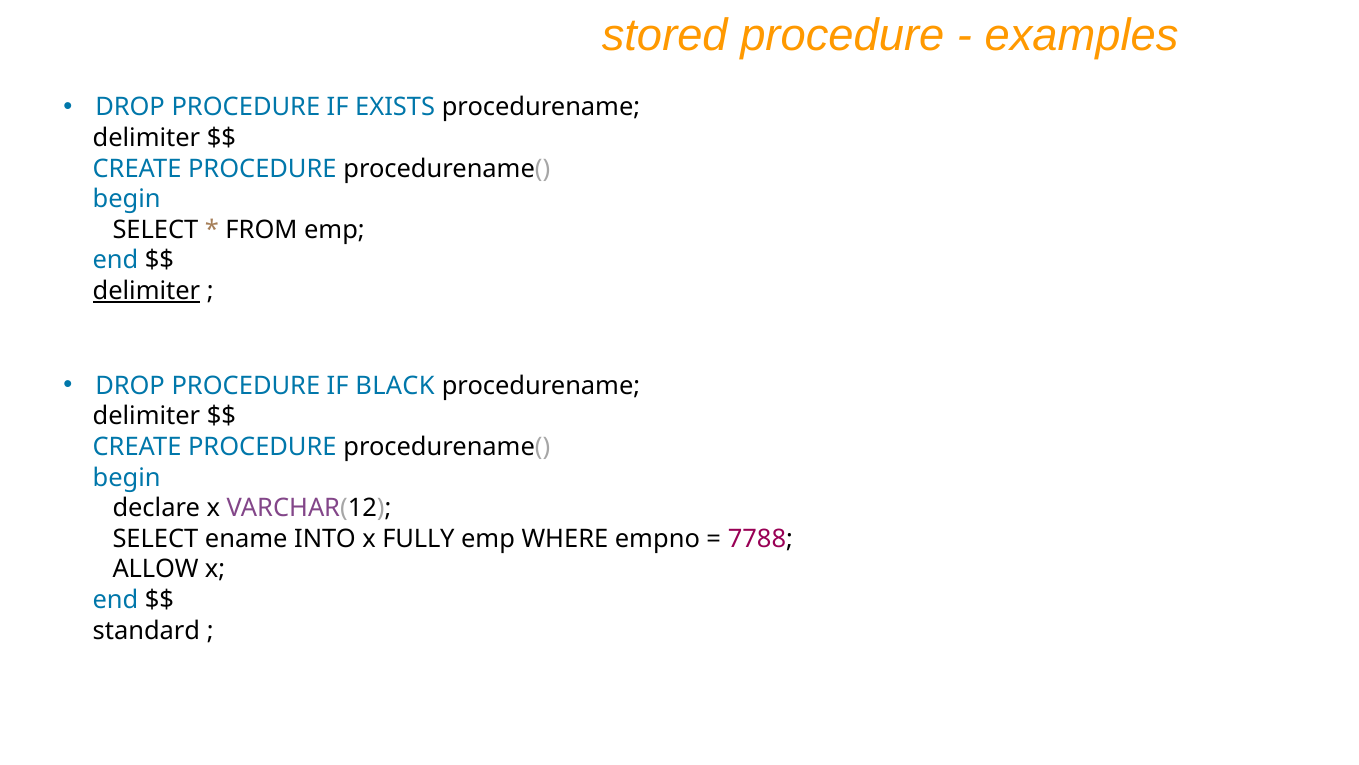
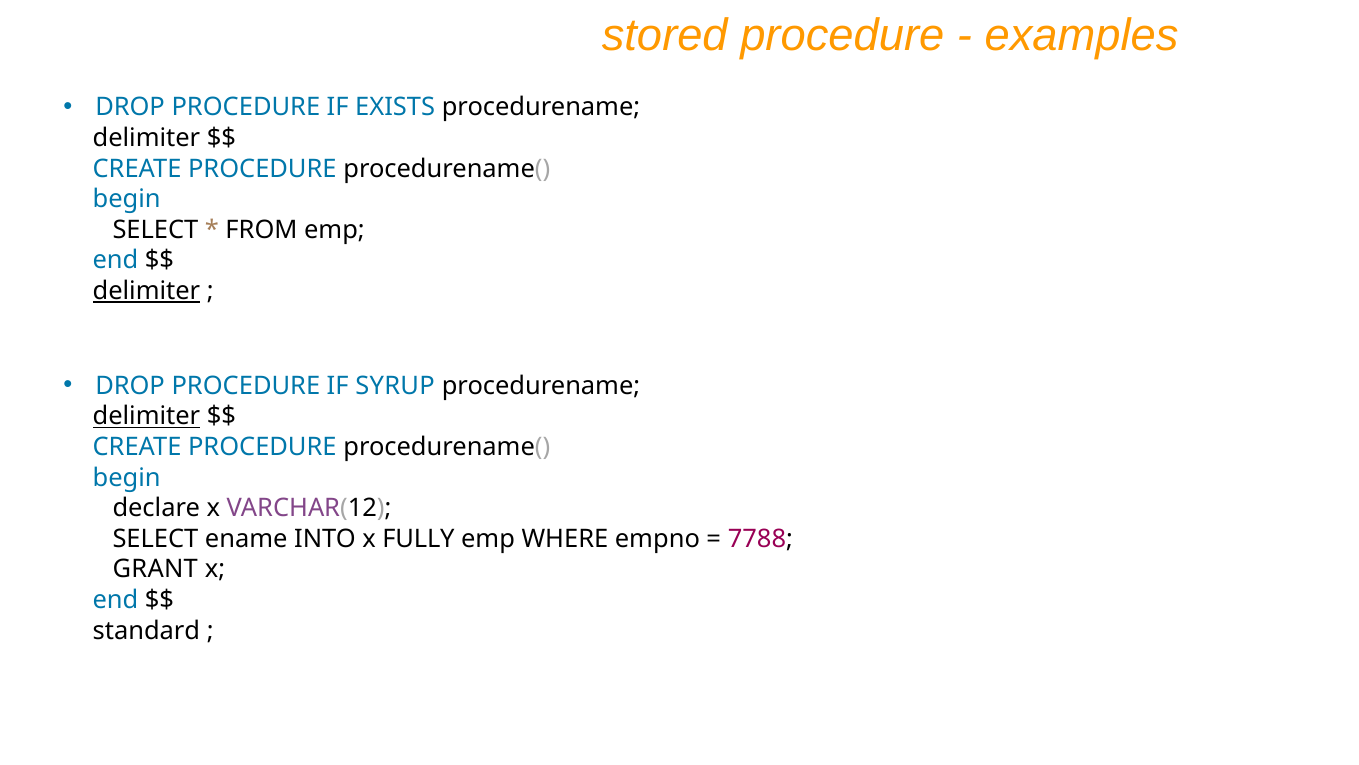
BLACK: BLACK -> SYRUP (395, 386)
delimiter underline: none -> present (146, 416)
ALLOW: ALLOW -> GRANT (155, 569)
